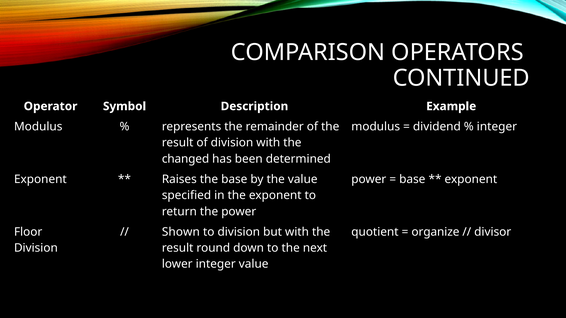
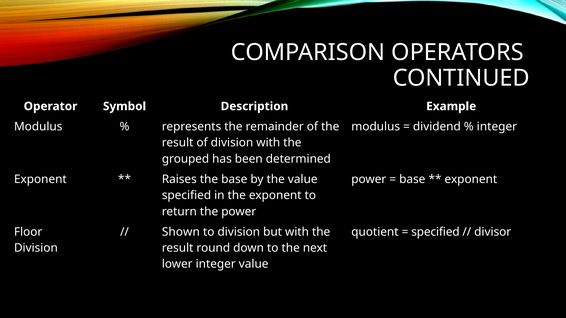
changed: changed -> grouped (185, 159)
organize: organize -> specified (435, 232)
